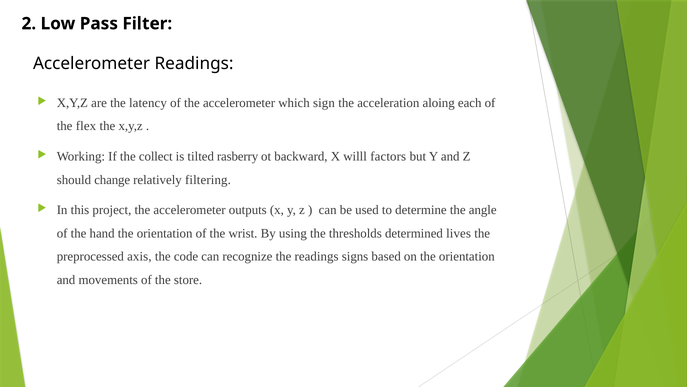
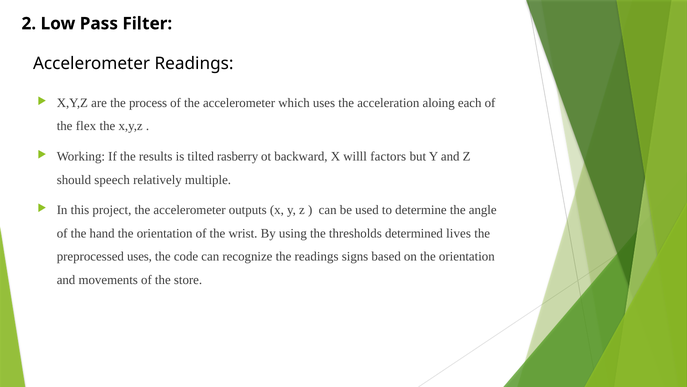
latency: latency -> process (148, 103)
which sign: sign -> uses (324, 103)
collect: collect -> results (156, 156)
change: change -> speech (112, 180)
filtering: filtering -> multiple (208, 180)
preprocessed axis: axis -> uses (139, 256)
